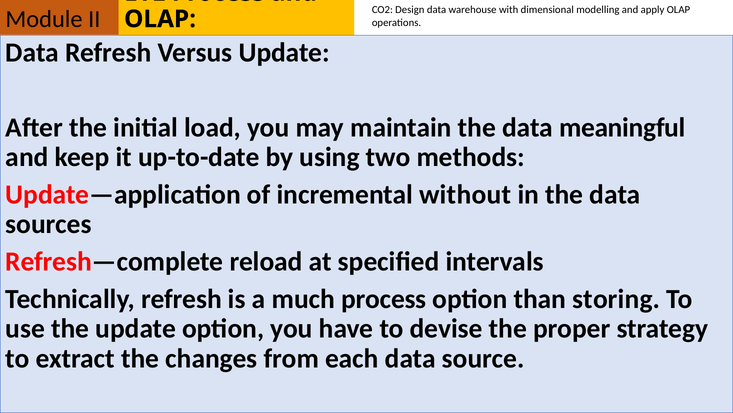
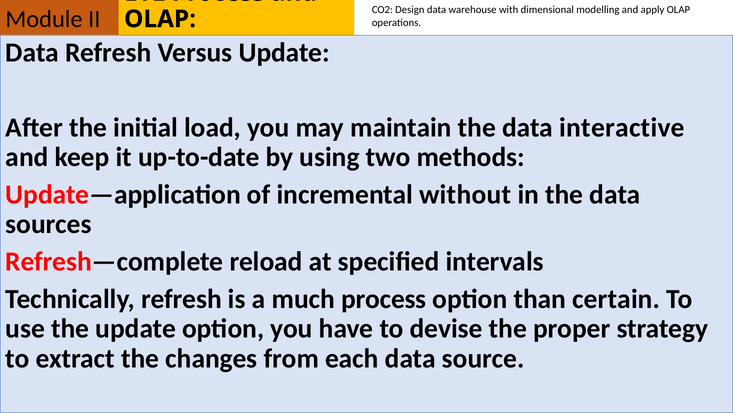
meaningful: meaningful -> interactive (622, 127)
storing: storing -> certain (616, 299)
